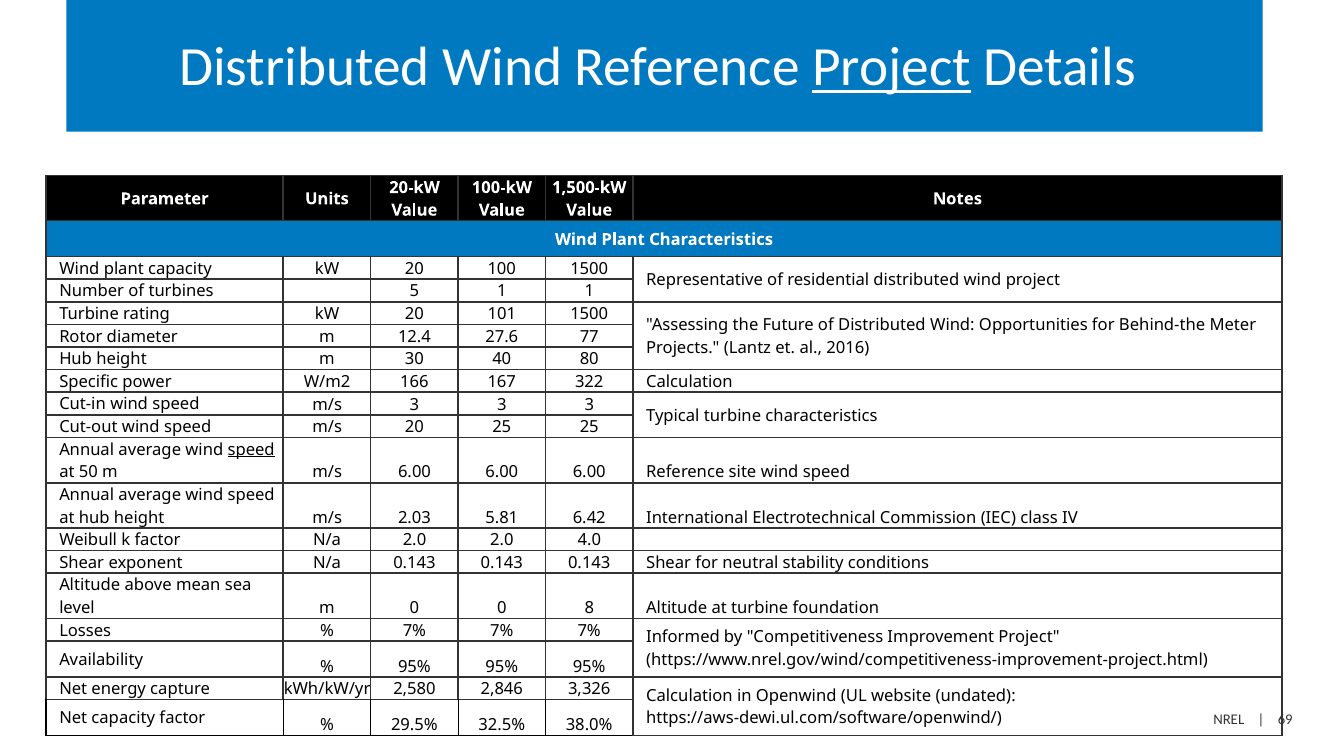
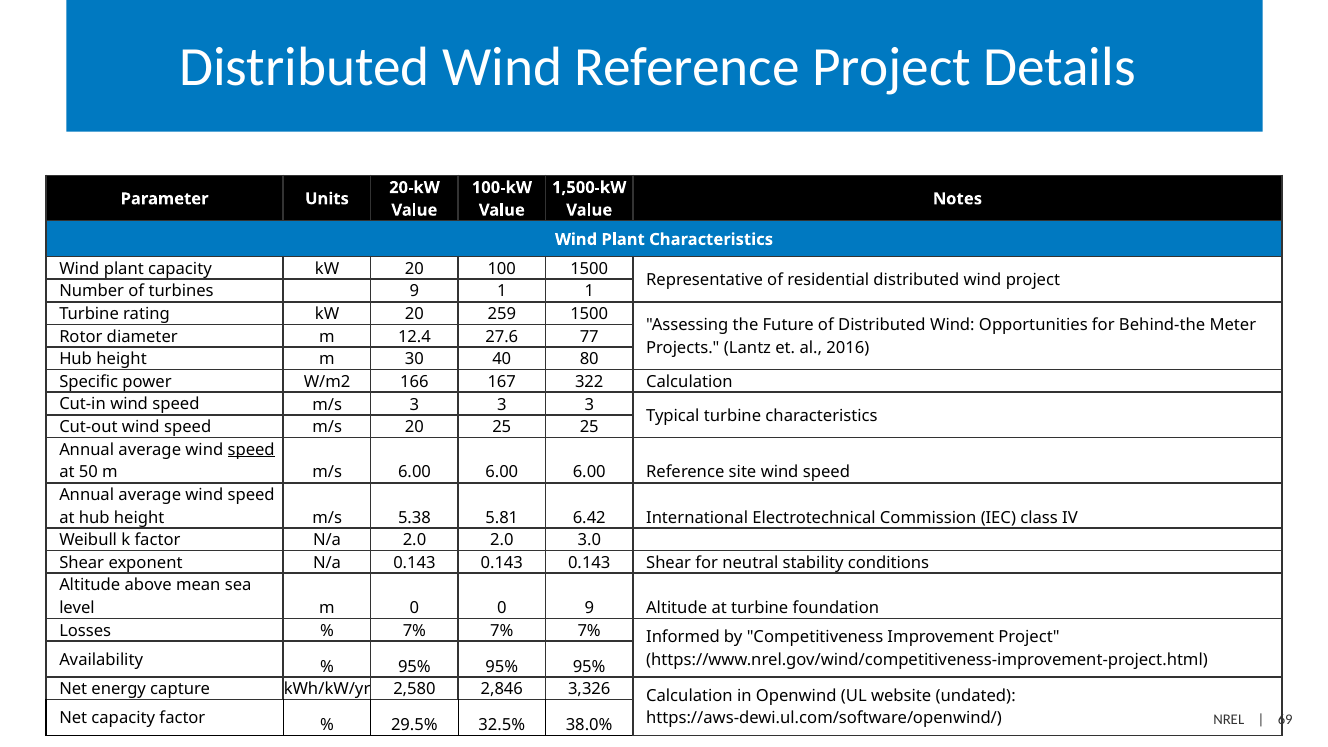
Project underline: present -> none (892, 68)
turbines 5: 5 -> 9 (415, 291)
101: 101 -> 259 (502, 314)
2.03: 2.03 -> 5.38 (414, 518)
4.0: 4.0 -> 3.0 (589, 540)
0 8: 8 -> 9 (589, 608)
